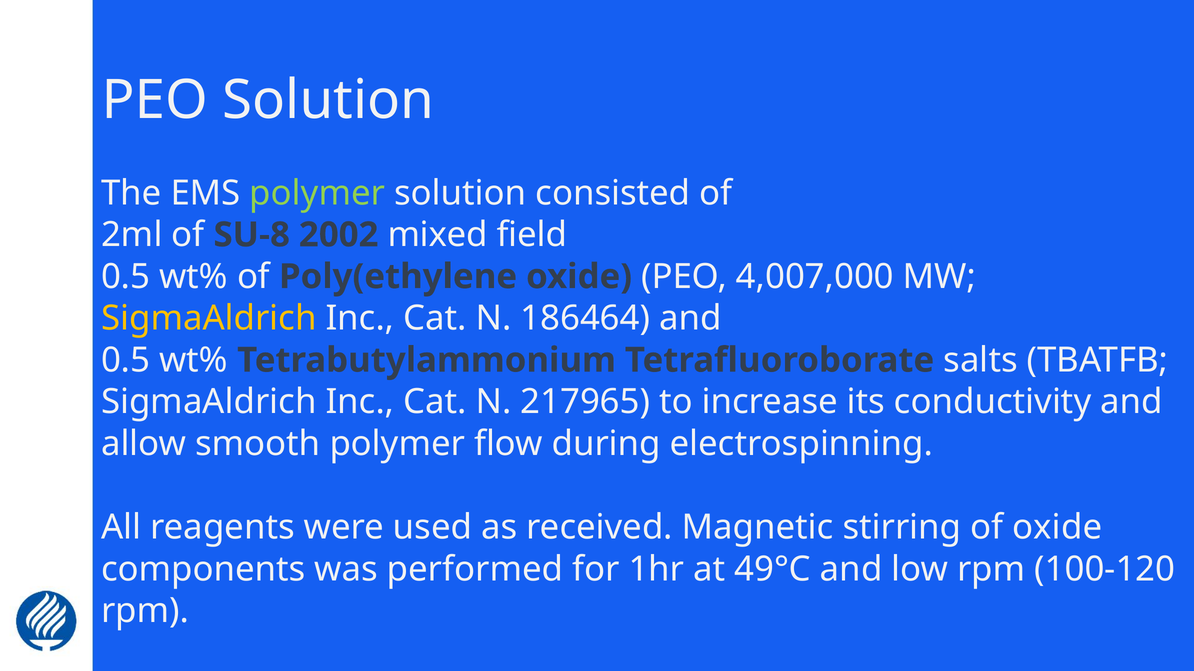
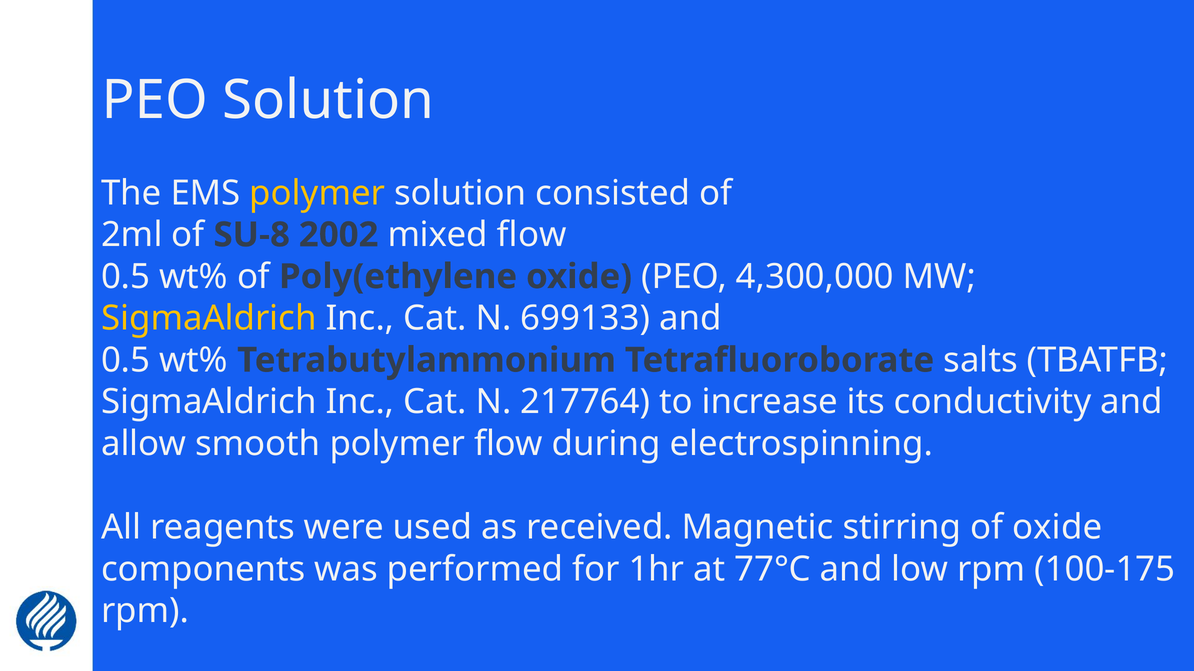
polymer colour: light green -> yellow (317, 193)
mixed field: field -> flow (532, 235)
4,007,000: 4,007,000 -> 4,300,000 (815, 277)
186464: 186464 -> 699133 (585, 319)
217965: 217965 -> 217764 (585, 402)
49°C: 49°C -> 77°C (773, 570)
100-120: 100-120 -> 100-175 (1105, 570)
